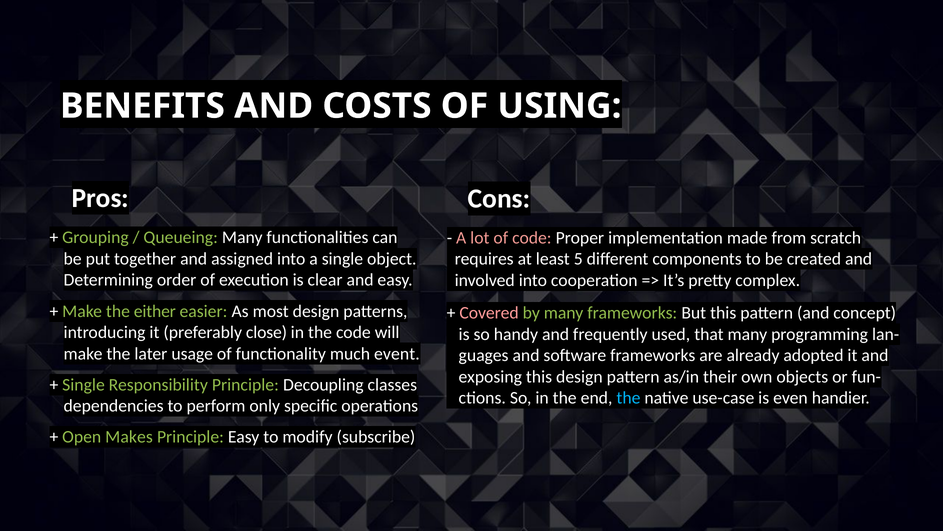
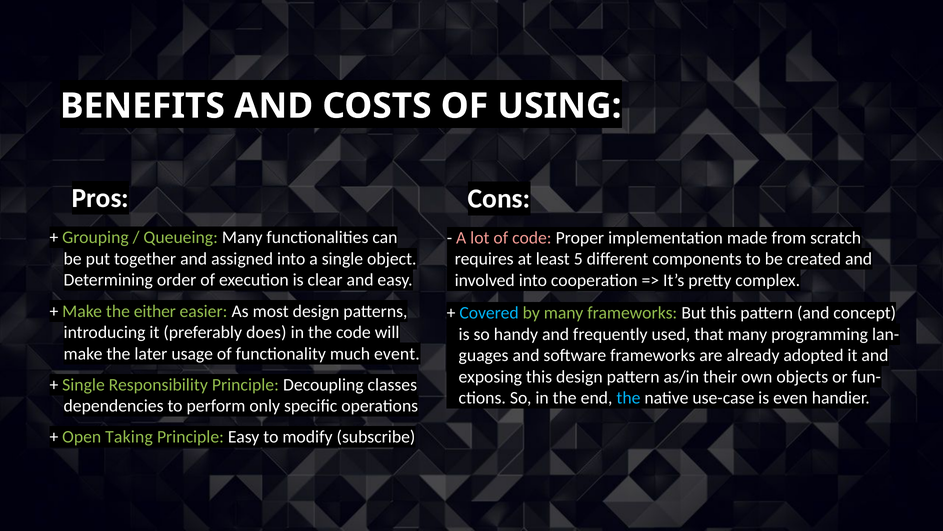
Covered colour: pink -> light blue (489, 313)
close: close -> does (266, 332)
Makes: Makes -> Taking (129, 437)
